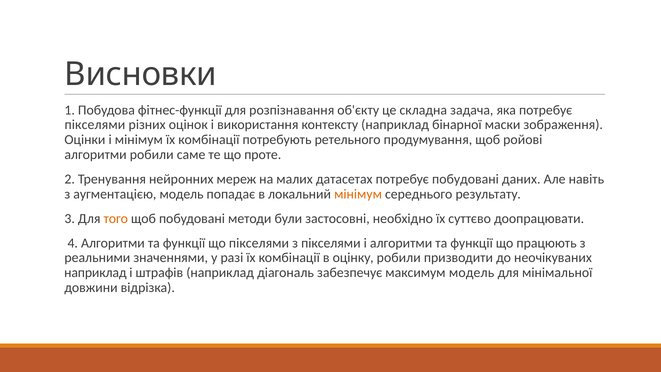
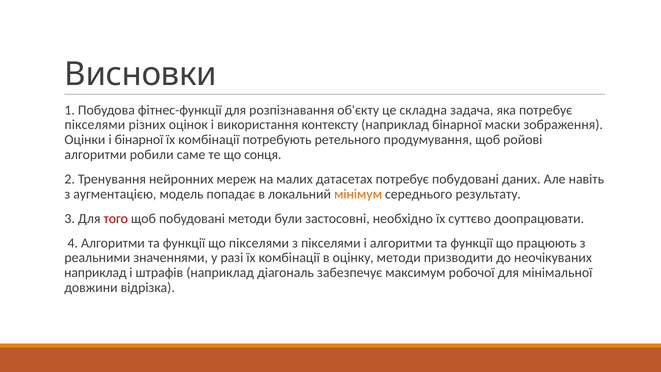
і мінімум: мінімум -> бінарної (139, 140)
проте: проте -> сонця (263, 155)
того colour: orange -> red (116, 218)
оцінку робили: робили -> методи (399, 258)
максимум модель: модель -> робочої (472, 273)
